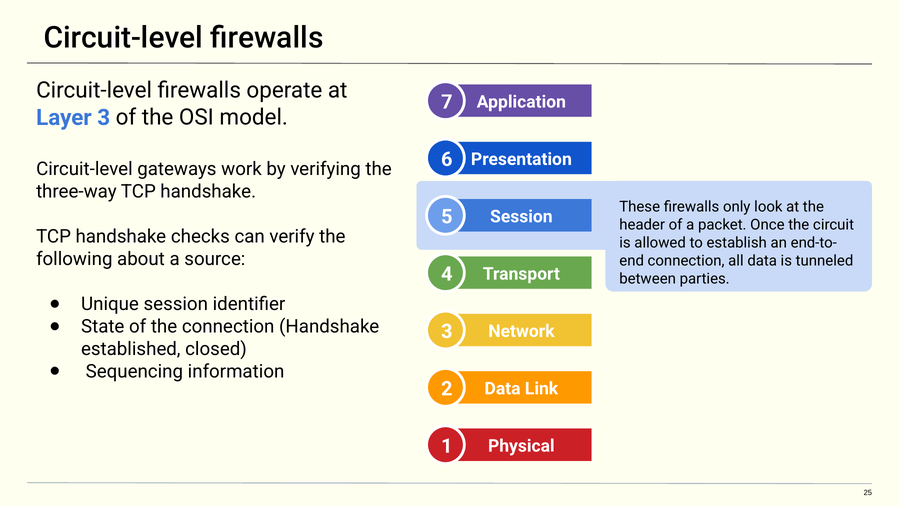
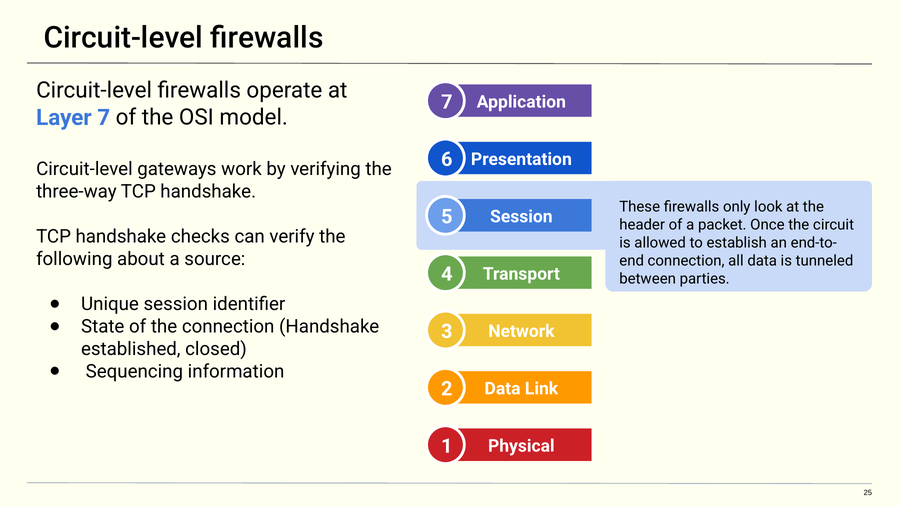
Layer 3: 3 -> 7 (104, 117)
